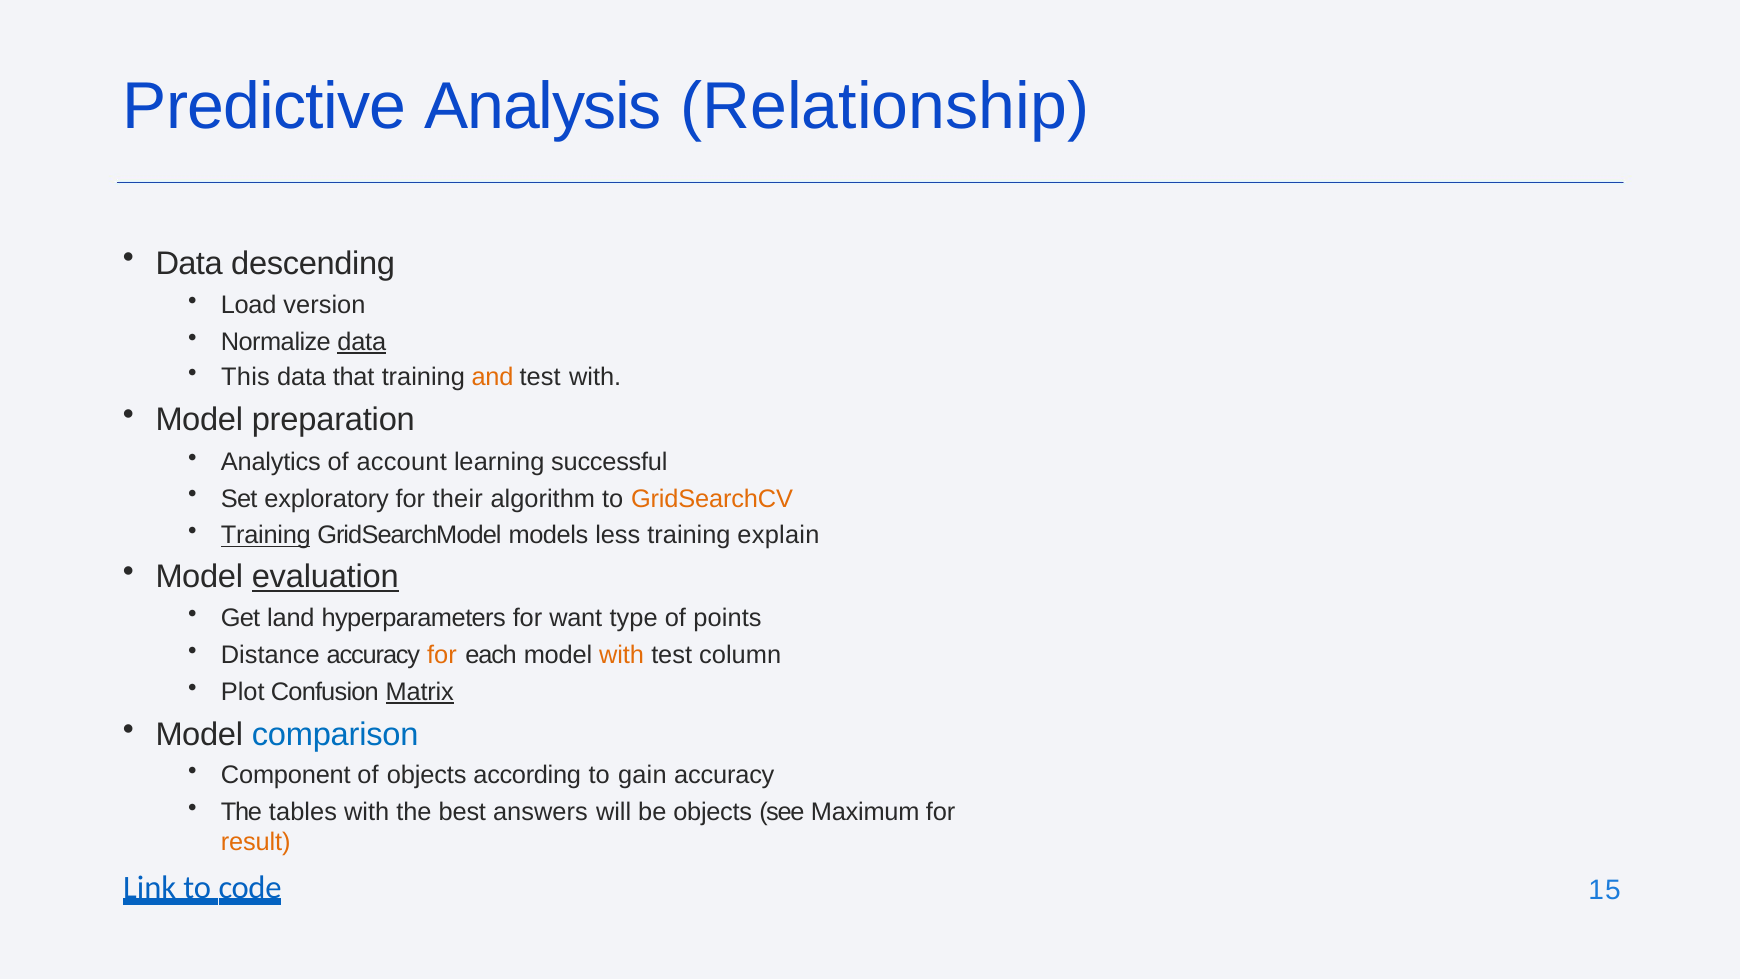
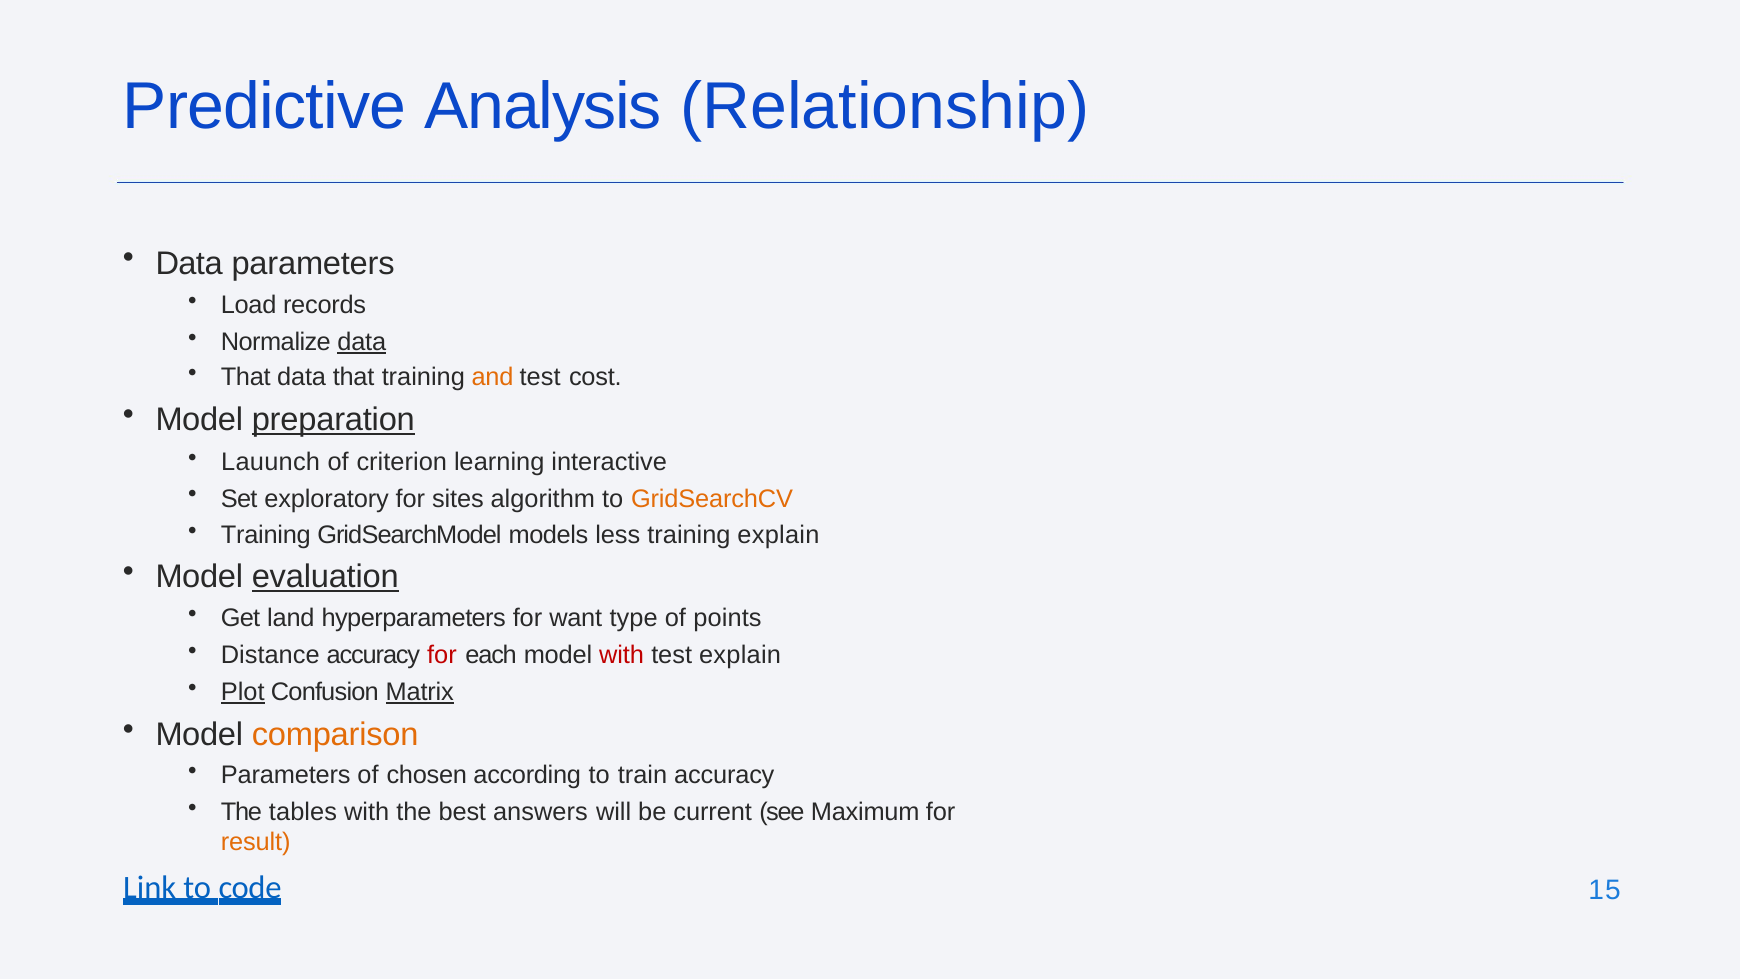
Data descending: descending -> parameters (313, 263)
version: version -> records (325, 305)
This: This -> That (246, 377)
test with: with -> cost (595, 377)
preparation underline: none -> present (333, 420)
Analytics: Analytics -> Lauunch (271, 462)
account: account -> criterion (402, 462)
successful: successful -> interactive (609, 462)
their: their -> sites (458, 499)
Training underline: present -> none (266, 535)
for colour: orange -> red (442, 655)
with colour: orange -> red (622, 655)
test column: column -> explain (740, 655)
Plot underline: none -> present (243, 692)
comparison colour: blue -> orange (335, 734)
Component: Component -> Parameters (286, 775)
of objects: objects -> chosen (427, 775)
gain: gain -> train (643, 775)
be objects: objects -> current (713, 812)
